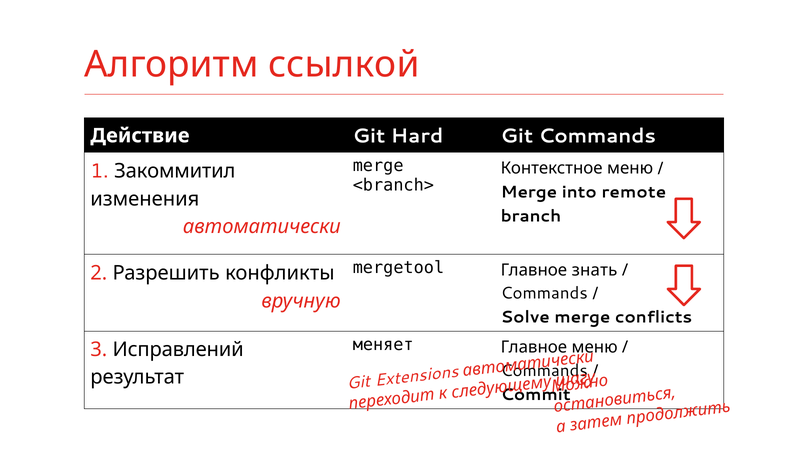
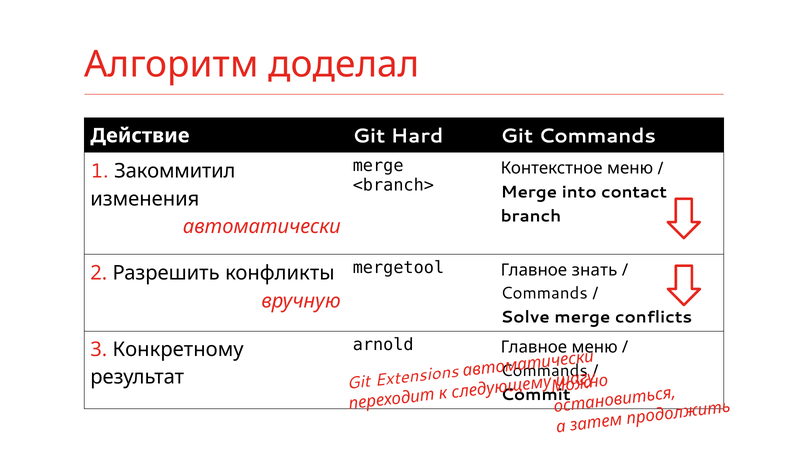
ссылкой: ссылкой -> доделал (344, 64)
remote: remote -> contact (634, 192)
меняет: меняет -> arnold (383, 344)
Исправлений: Исправлений -> Конкретному (178, 349)
